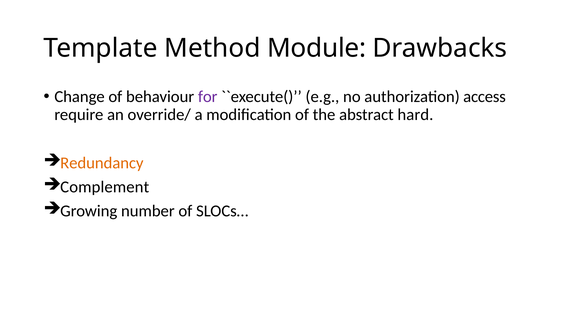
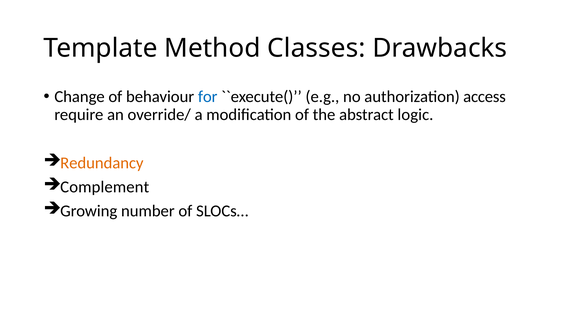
Module: Module -> Classes (316, 48)
for colour: purple -> blue (208, 97)
hard: hard -> logic (415, 115)
